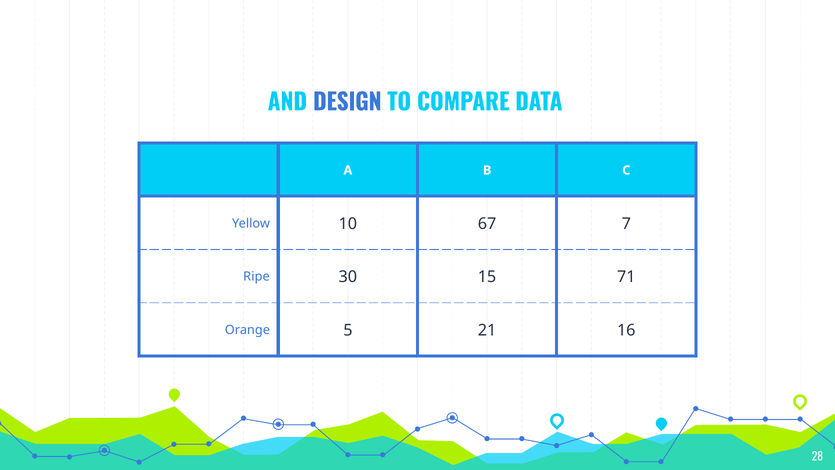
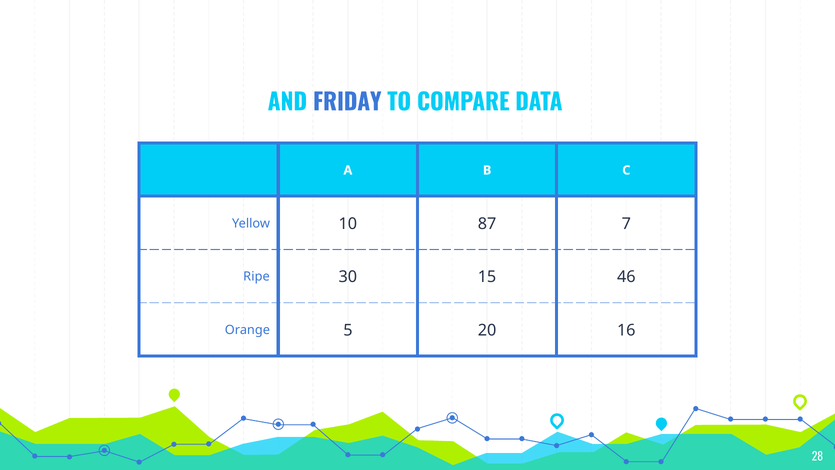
DESIGN: DESIGN -> FRIDAY (347, 103)
67: 67 -> 87 (487, 224)
71: 71 -> 46 (626, 277)
21: 21 -> 20 (487, 330)
